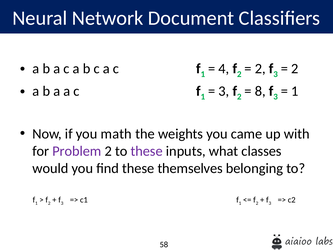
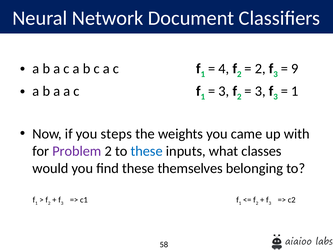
2: 2 -> 9 (295, 68)
8: 8 -> 3 (260, 91)
math: math -> steps (116, 134)
these colour: purple -> blue (147, 151)
